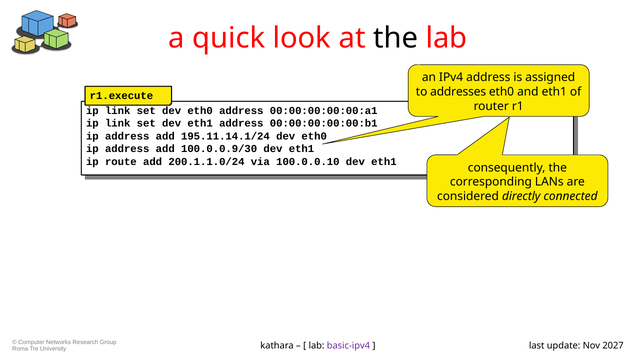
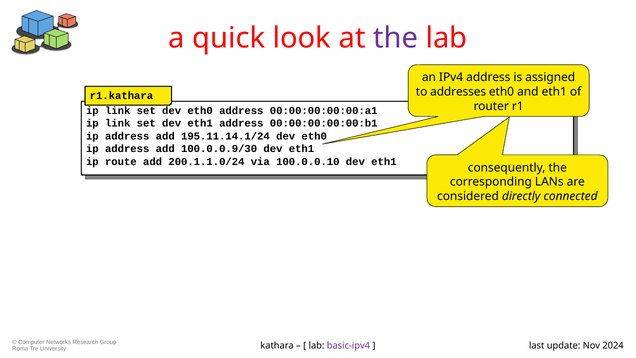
the colour: black -> purple (396, 38)
r1.execute: r1.execute -> r1.kathara (121, 96)
2027: 2027 -> 2024 (613, 345)
